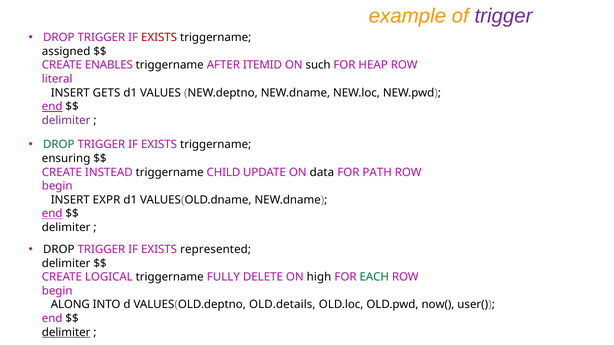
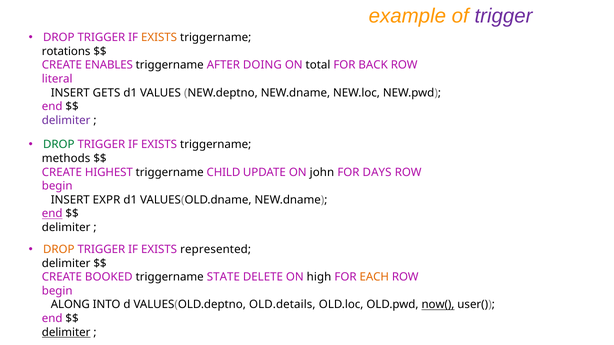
EXISTS colour: red -> orange (159, 38)
assigned: assigned -> rotations (66, 51)
ITEMID: ITEMID -> DOING (262, 65)
such: such -> total (318, 65)
HEAP: HEAP -> BACK (373, 65)
end underline: present -> none (52, 107)
ensuring: ensuring -> methods (66, 159)
INSTEAD: INSTEAD -> HIGHEST (109, 172)
data: data -> john (322, 172)
PATH: PATH -> DAYS (377, 172)
DROP colour: black -> orange (59, 250)
LOGICAL: LOGICAL -> BOOKED (109, 277)
FULLY: FULLY -> STATE (223, 277)
EACH colour: green -> orange (374, 277)
now( underline: none -> present (438, 305)
